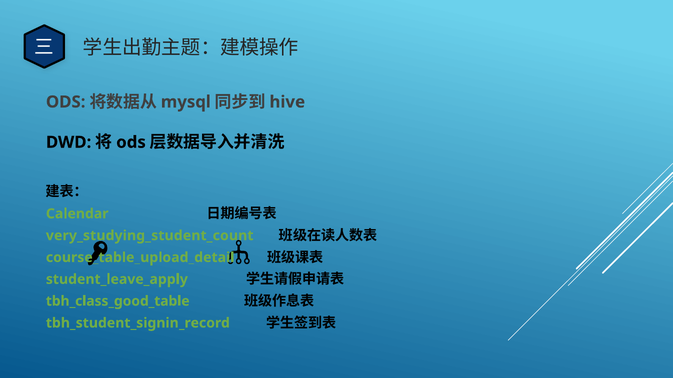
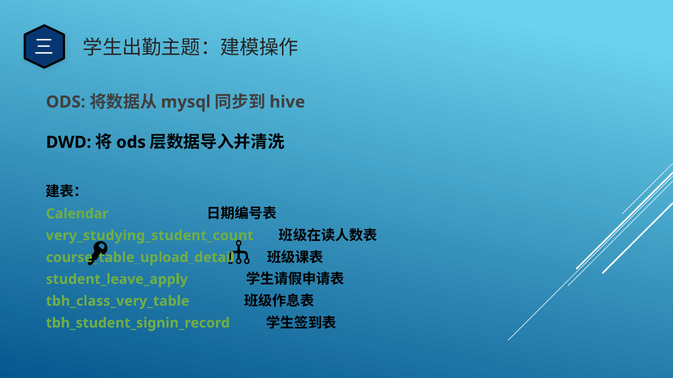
tbh_class_good_table: tbh_class_good_table -> tbh_class_very_table (118, 302)
